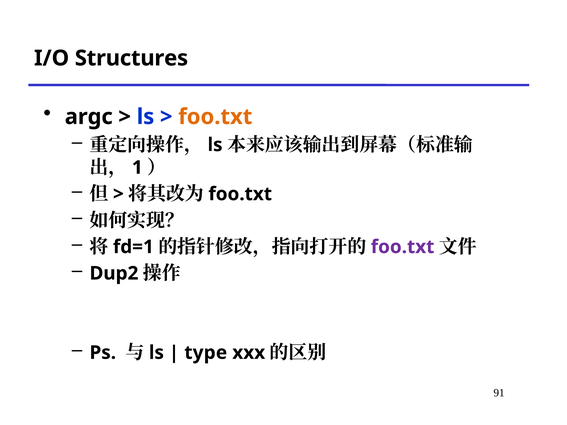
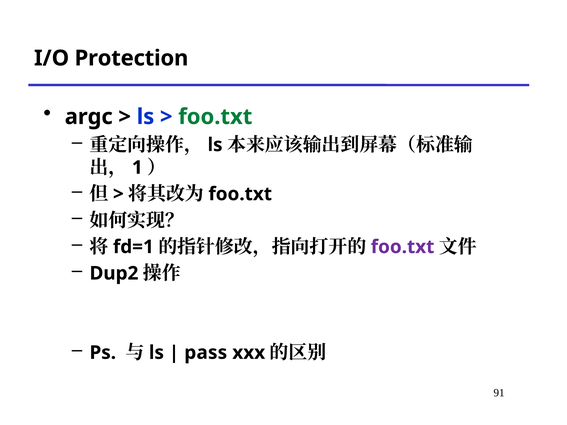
Structures: Structures -> Protection (131, 58)
foo.txt colour: orange -> green (215, 117)
type: type -> pass (206, 353)
